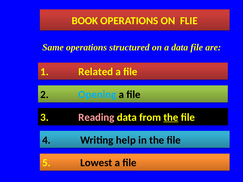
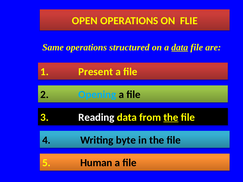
BOOK: BOOK -> OPEN (85, 21)
data underline: none -> present (180, 47)
Related: Related -> Present (96, 72)
Reading colour: pink -> white (96, 117)
help: help -> byte (126, 140)
Lowest: Lowest -> Human (96, 163)
